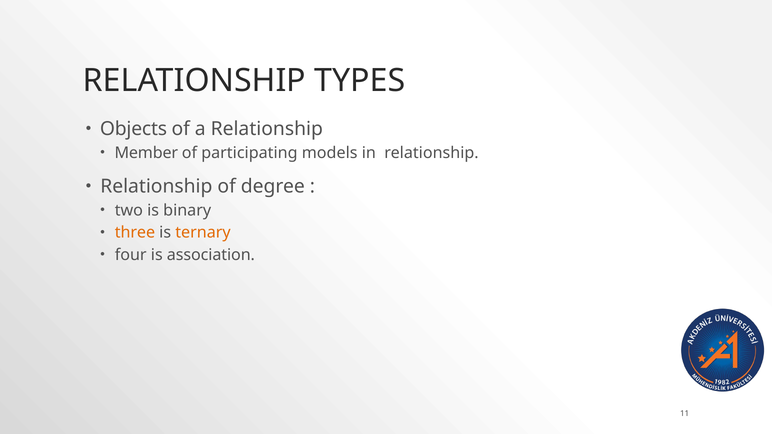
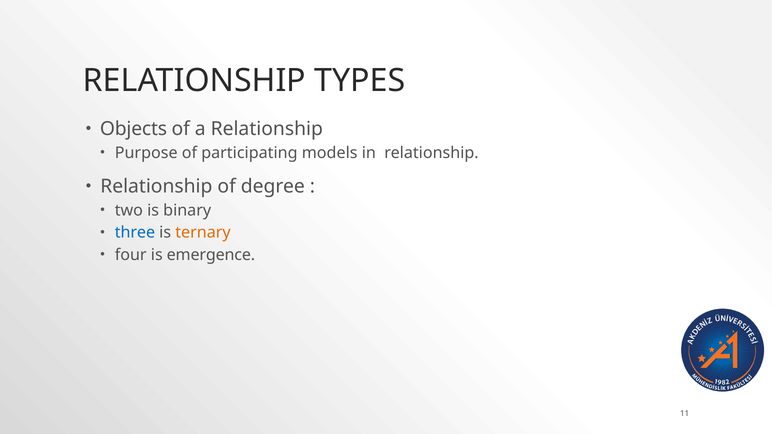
Member: Member -> Purpose (146, 153)
three colour: orange -> blue (135, 233)
association: association -> emergence (211, 255)
